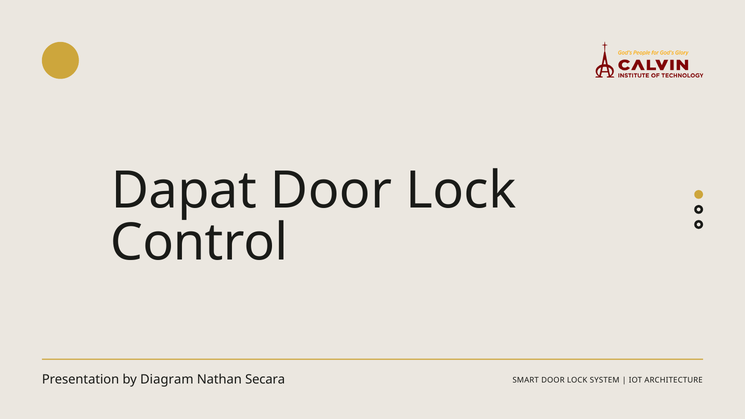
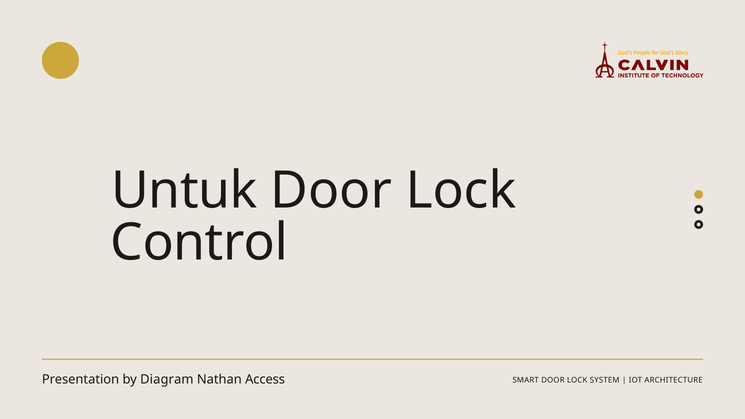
Dapat: Dapat -> Untuk (184, 191)
Secara: Secara -> Access (265, 380)
